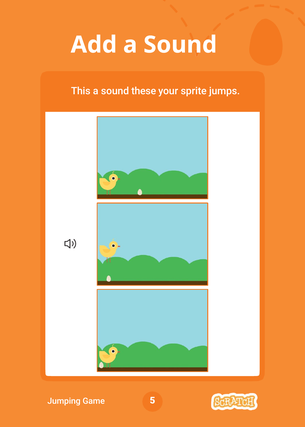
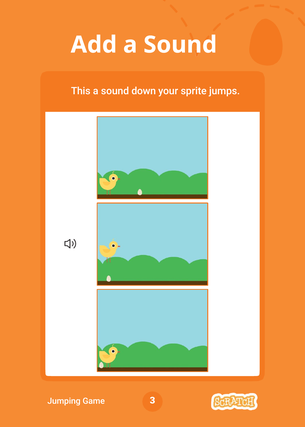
these: these -> down (144, 91)
5: 5 -> 3 (152, 401)
